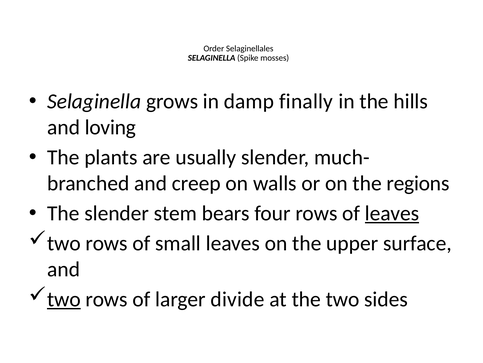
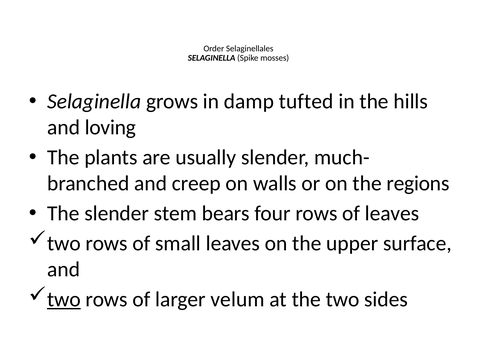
finally: finally -> tufted (306, 101)
leaves underline: present -> none (392, 213)
divide: divide -> velum (238, 299)
